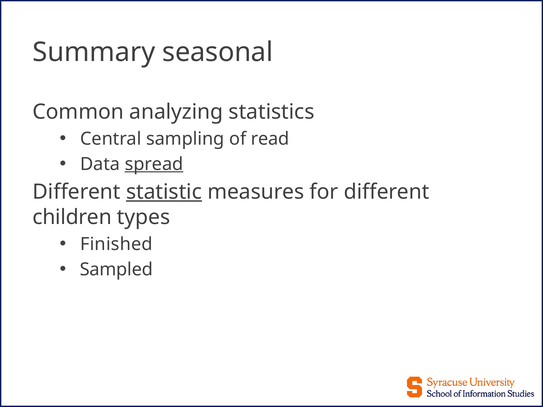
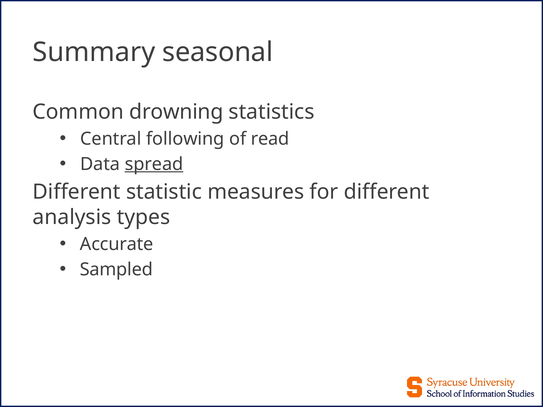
analyzing: analyzing -> drowning (176, 112)
sampling: sampling -> following (185, 139)
statistic underline: present -> none (164, 192)
children: children -> analysis (72, 217)
Finished: Finished -> Accurate (117, 244)
